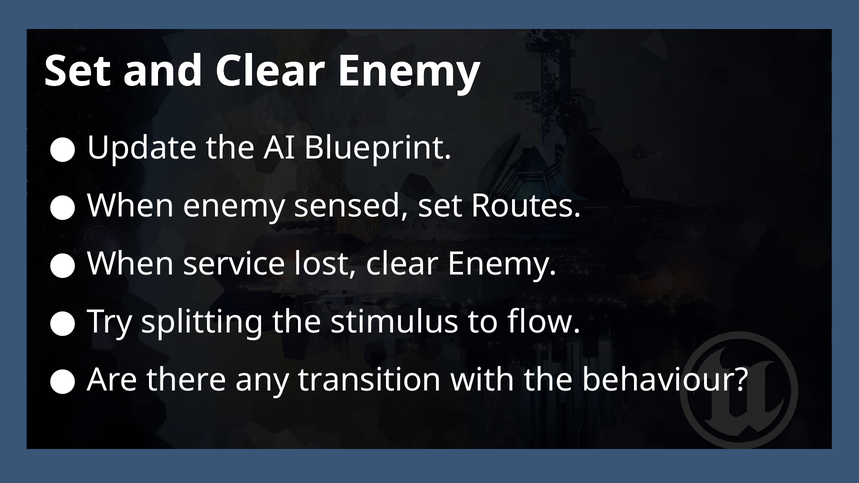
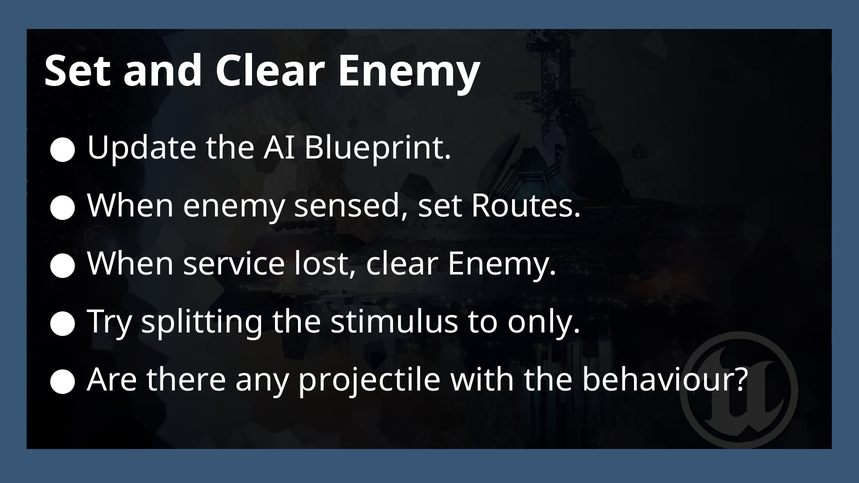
flow: flow -> only (545, 322)
transition: transition -> projectile (370, 380)
